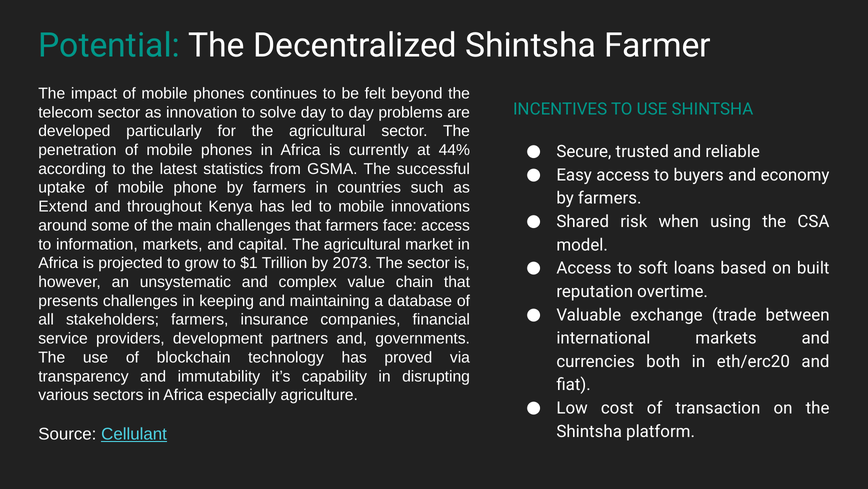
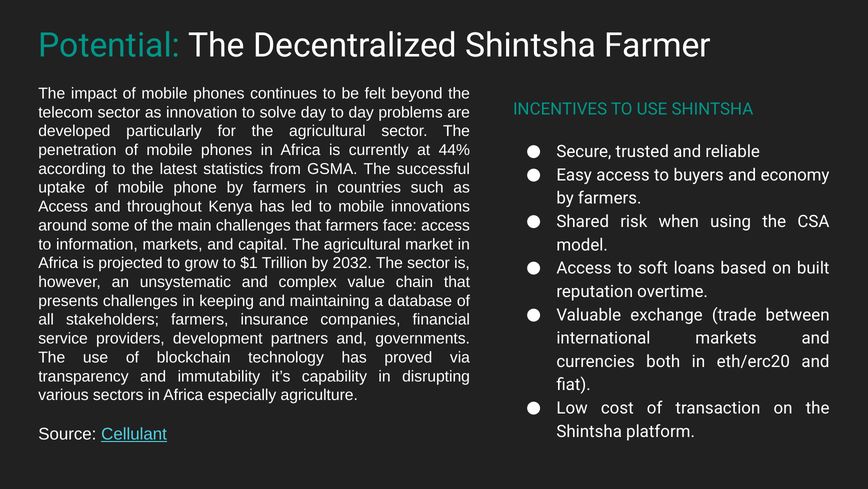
Extend: Extend -> Access (63, 206)
2073: 2073 -> 2032 (352, 263)
